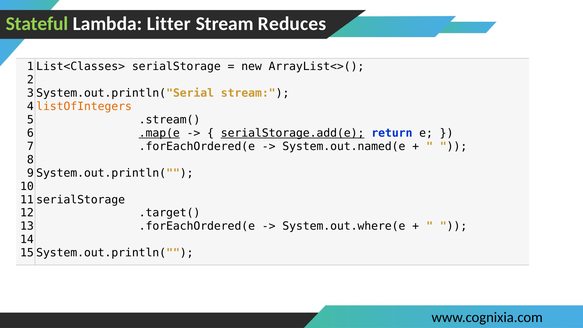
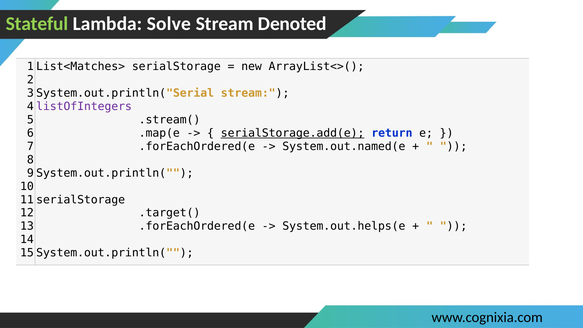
Litter: Litter -> Solve (169, 24)
Reduces: Reduces -> Denoted (292, 24)
List<Classes>: List<Classes> -> List<Matches> (81, 66)
listOfIntegers colour: orange -> purple (84, 106)
.map(e underline: present -> none (159, 133)
System.out.where(e: System.out.where(e -> System.out.helps(e (344, 226)
